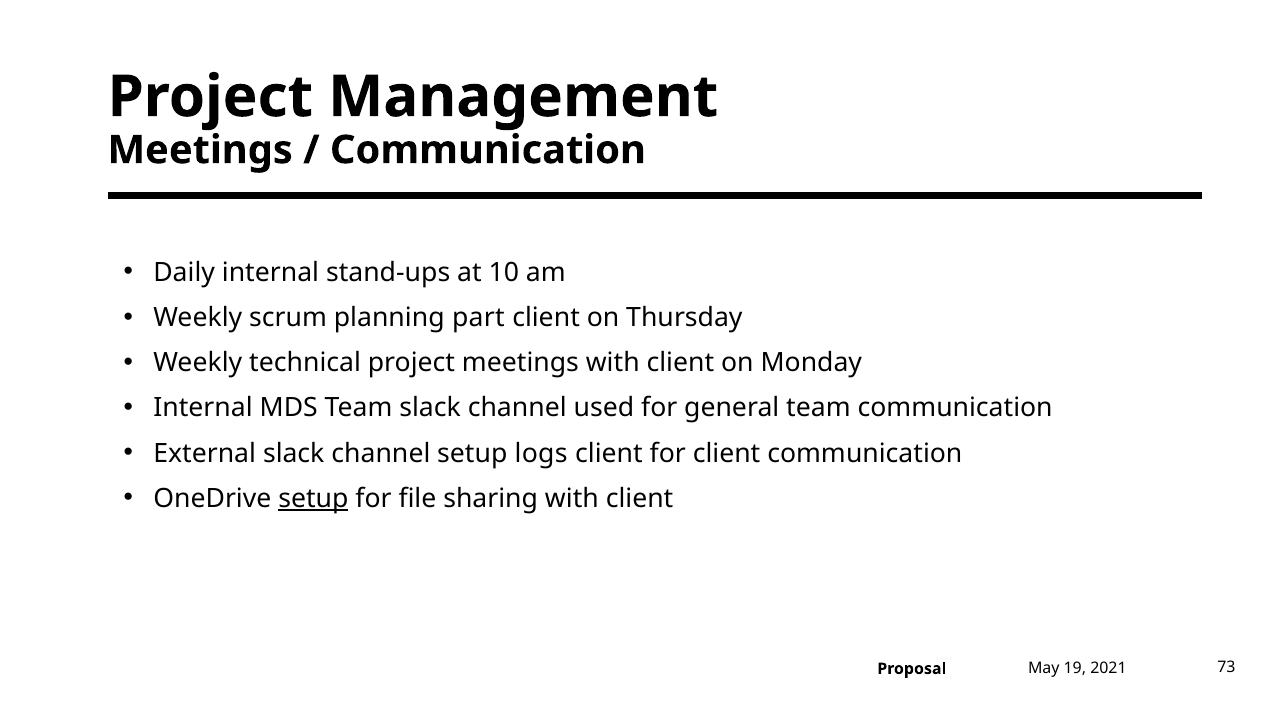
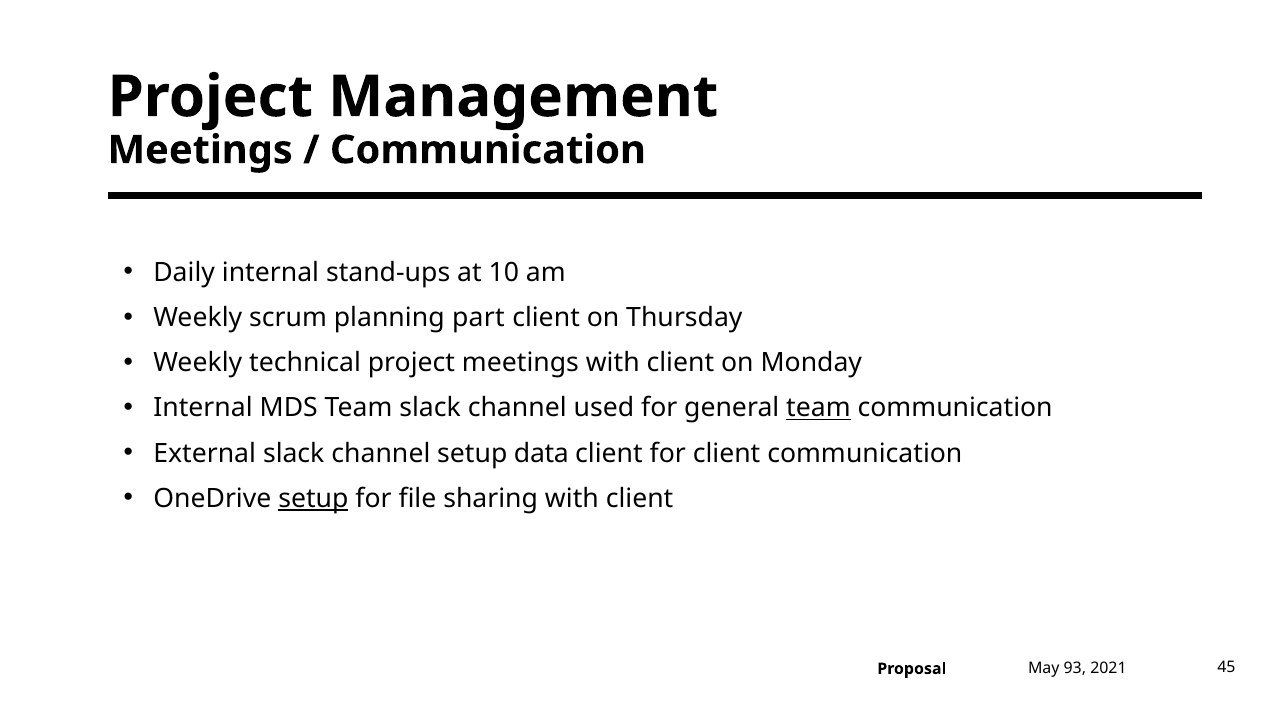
team underline: none -> present (818, 408)
logs: logs -> data (541, 453)
19: 19 -> 93 (1075, 669)
73: 73 -> 45 (1226, 667)
